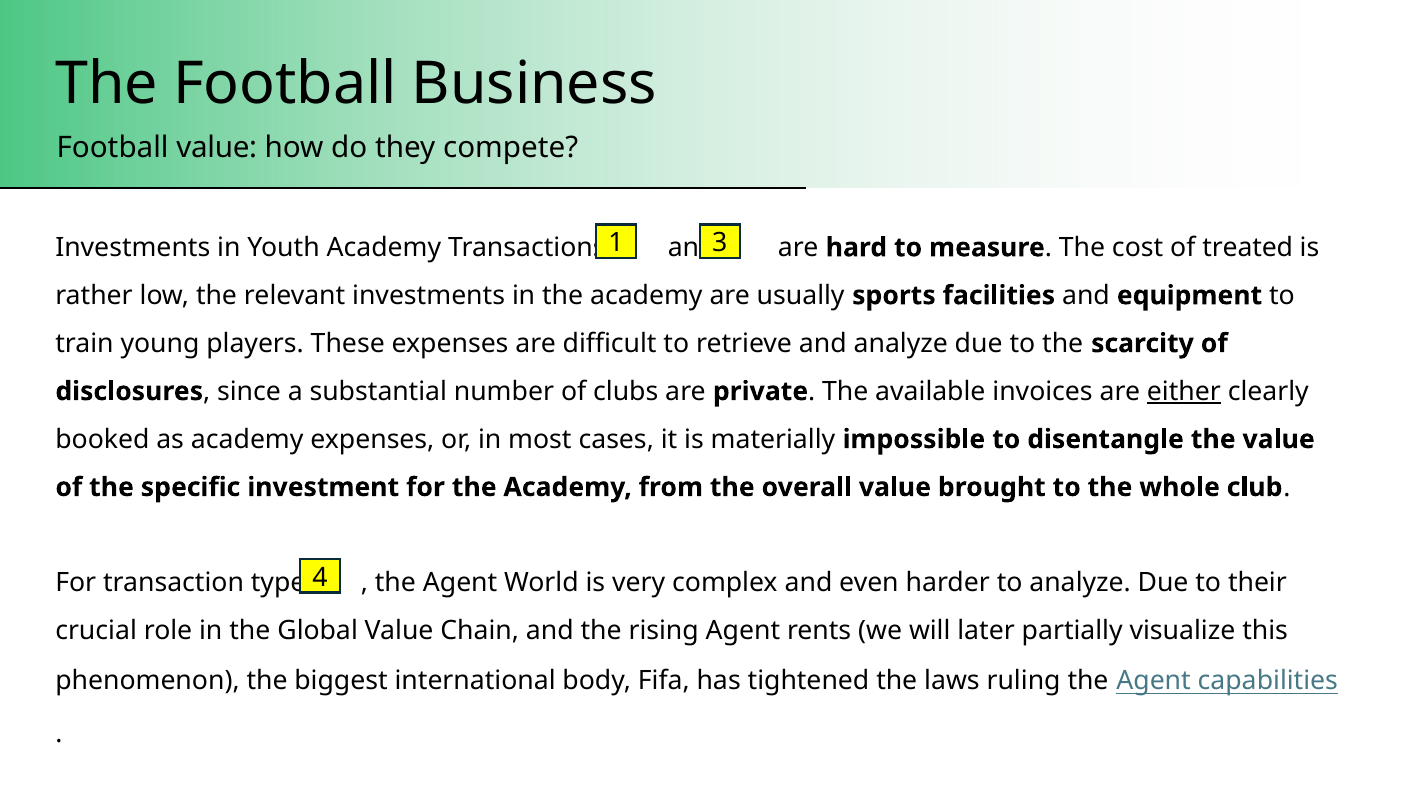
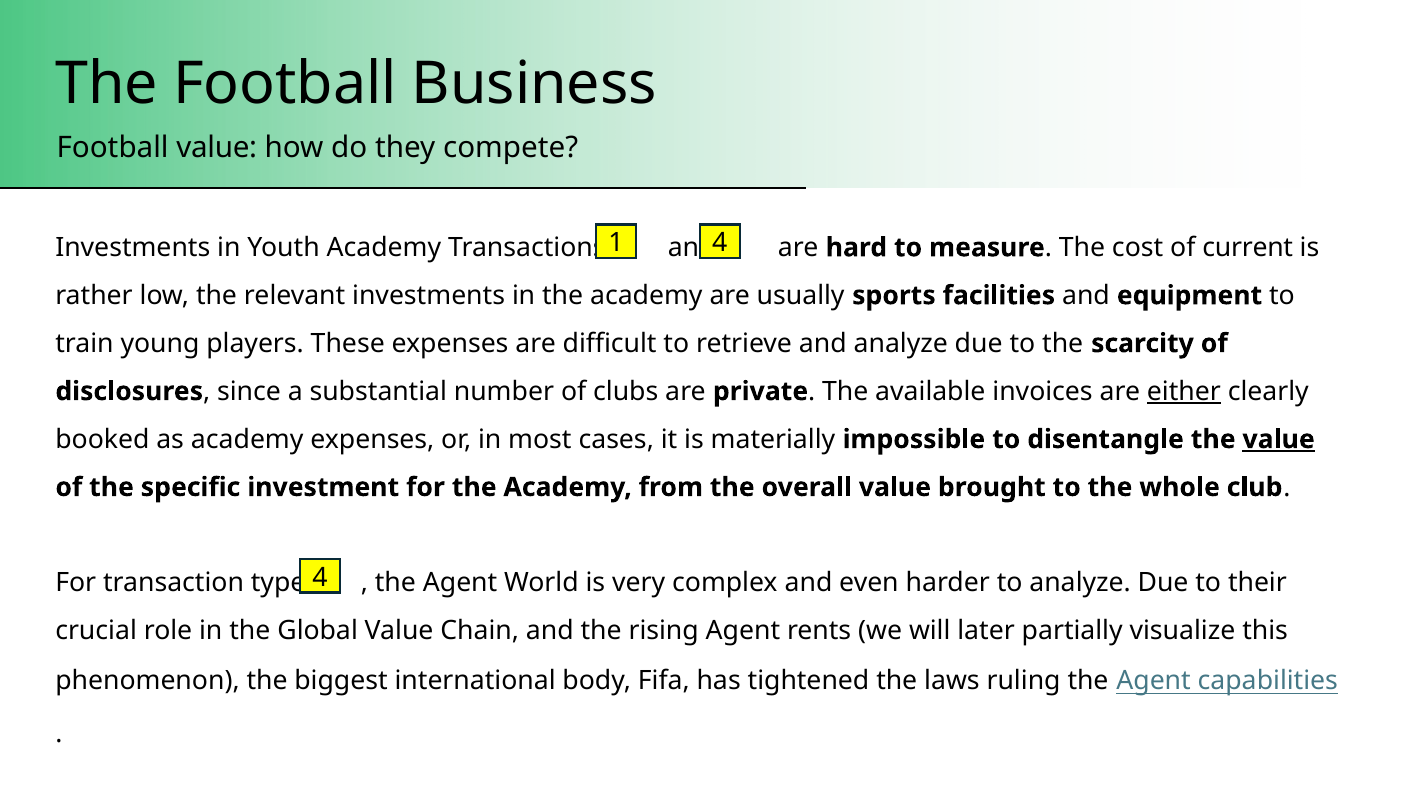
1 3: 3 -> 4 (720, 243)
treated: treated -> current (1248, 247)
value underline: none -> present (1279, 439)
